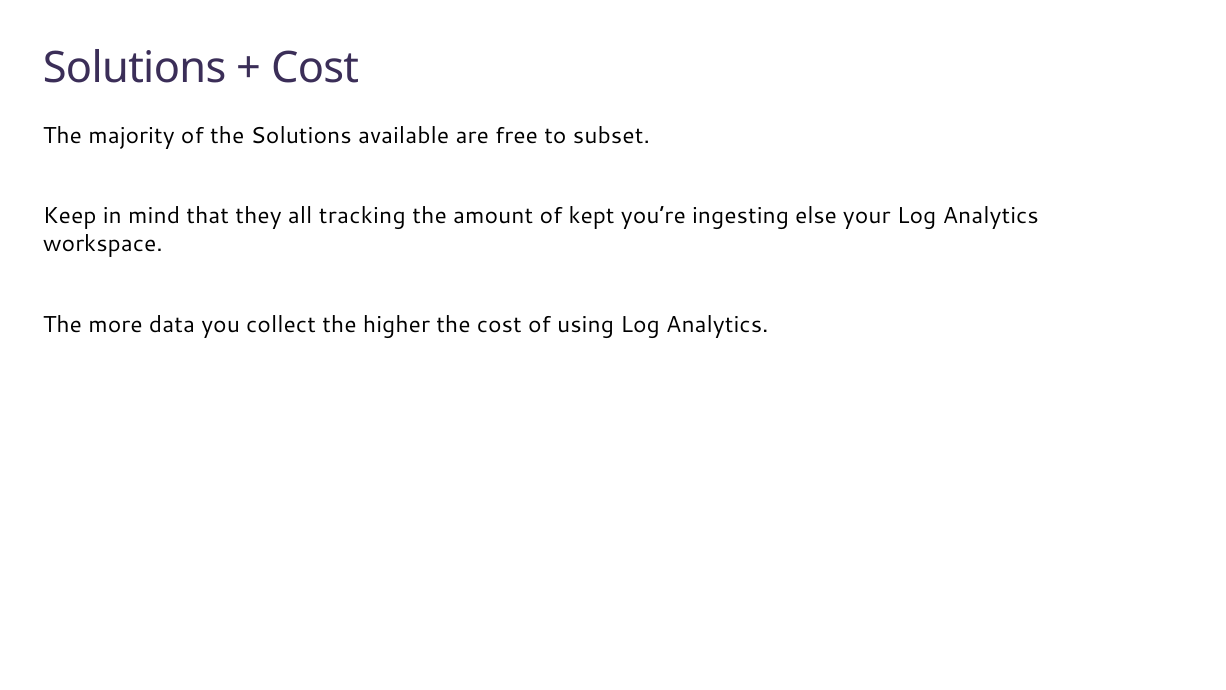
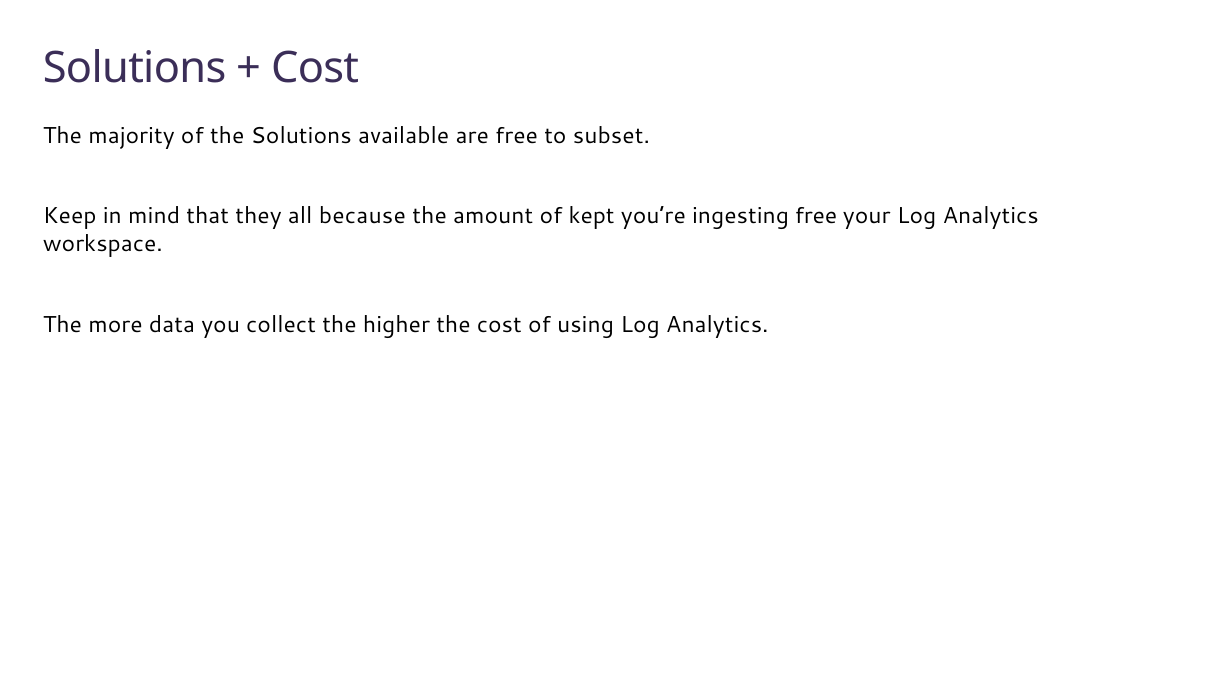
tracking: tracking -> because (362, 216)
ingesting else: else -> free (816, 216)
